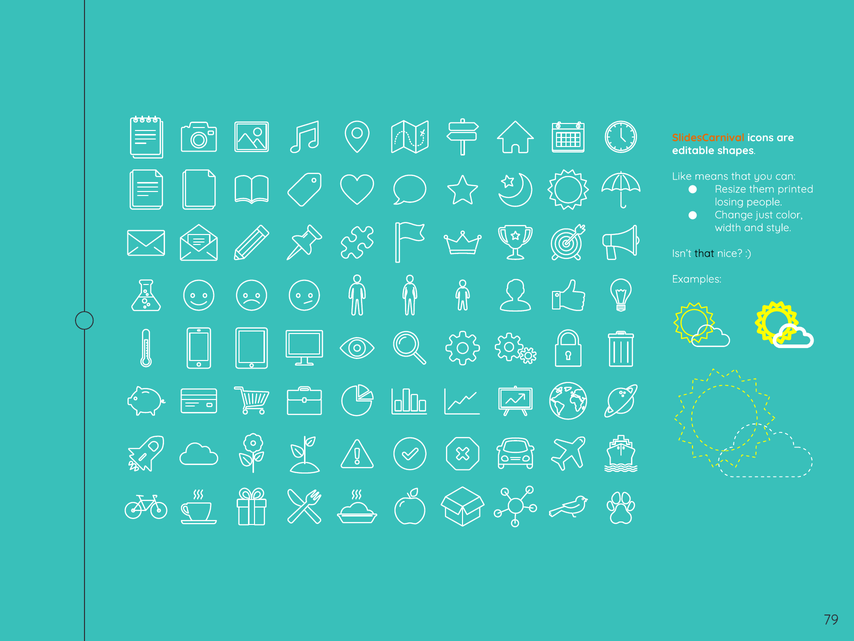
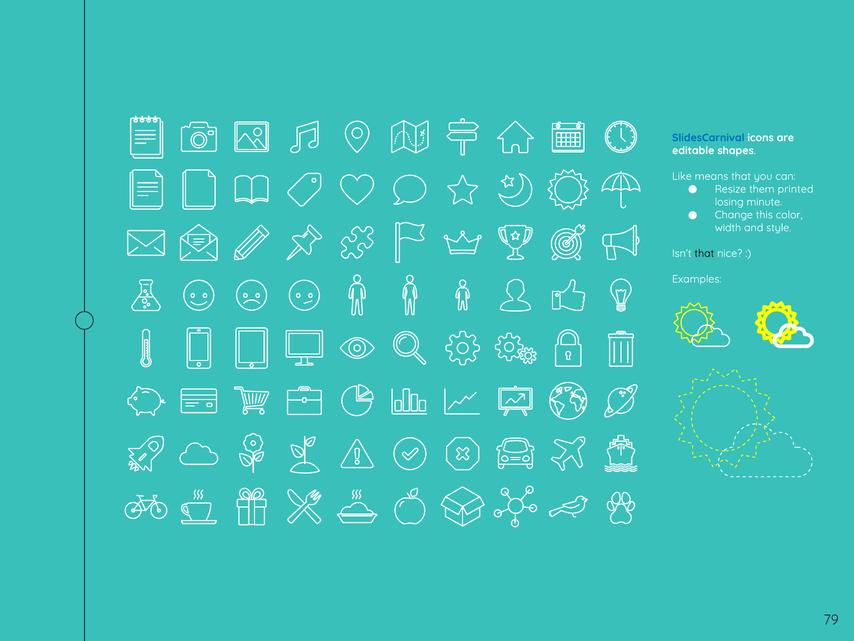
SlidesCarnival colour: orange -> blue (708, 138)
people: people -> minute (764, 202)
just: just -> this (764, 215)
